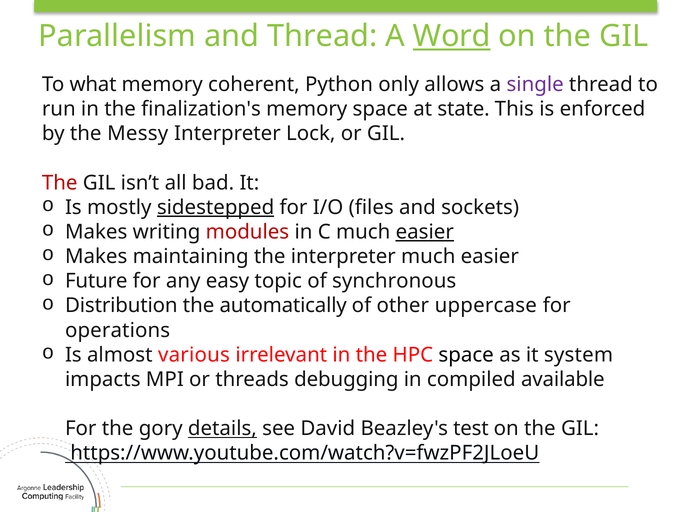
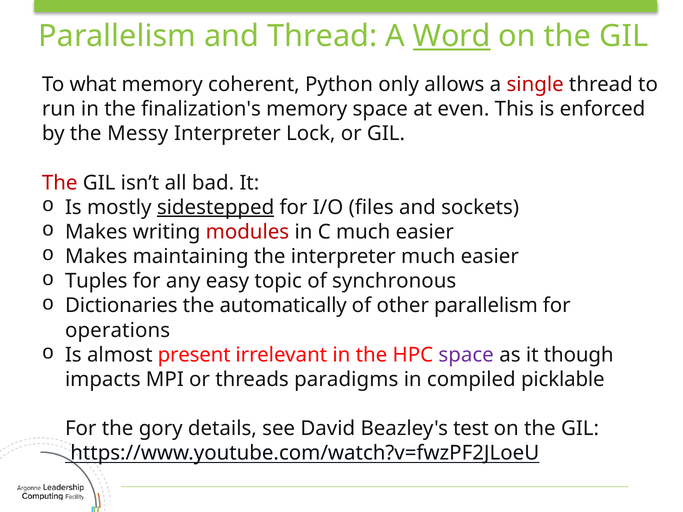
single colour: purple -> red (535, 85)
state: state -> even (463, 109)
easier underline: present -> none (425, 232)
Future: Future -> Tuples (96, 281)
Distribution: Distribution -> Dictionaries (121, 306)
other uppercase: uppercase -> parallelism (486, 306)
various: various -> present (194, 355)
space colour: black -> purple (466, 355)
system: system -> though (579, 355)
debugging: debugging -> paradigms (346, 380)
available: available -> picklable (563, 380)
details underline: present -> none (222, 429)
